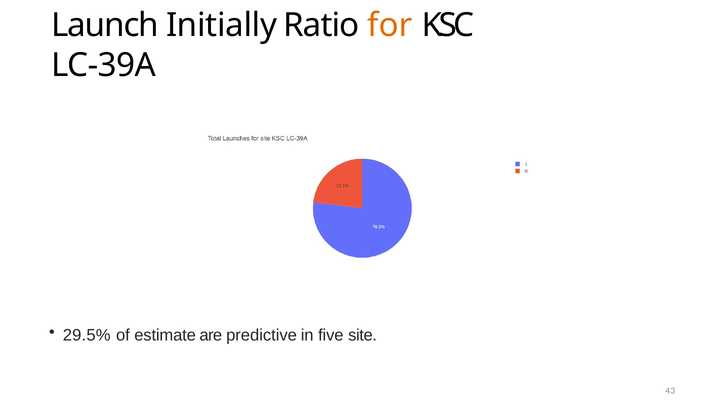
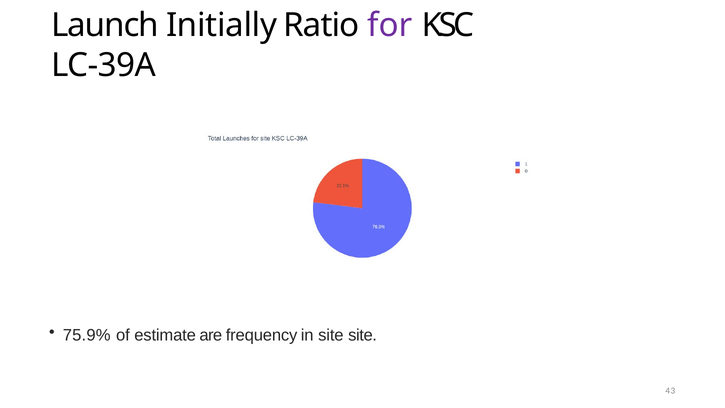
for colour: orange -> purple (390, 25)
29.5%: 29.5% -> 75.9% (87, 335)
predictive: predictive -> frequency (262, 335)
in five: five -> site (331, 335)
